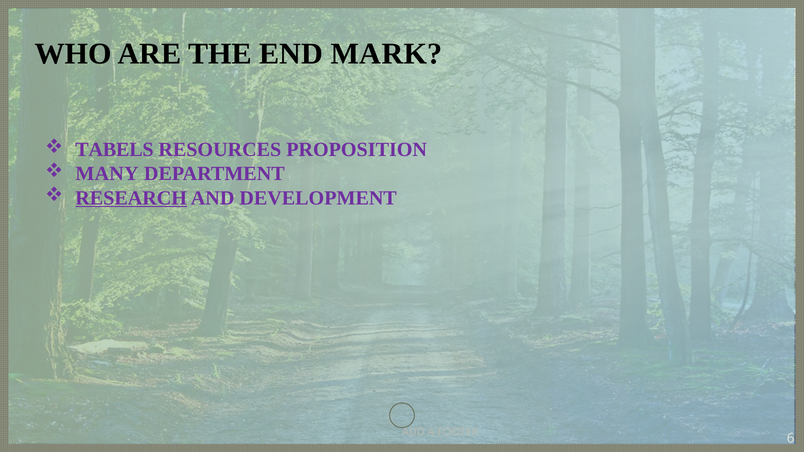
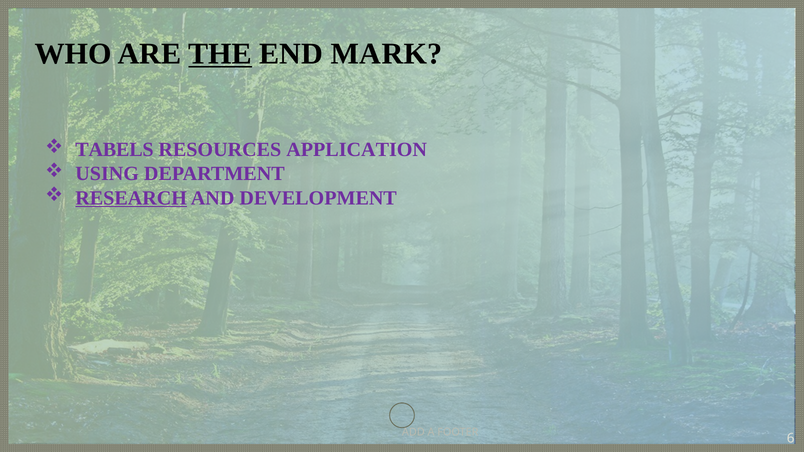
THE underline: none -> present (220, 54)
PROPOSITION: PROPOSITION -> APPLICATION (357, 150)
MANY: MANY -> USING (107, 174)
